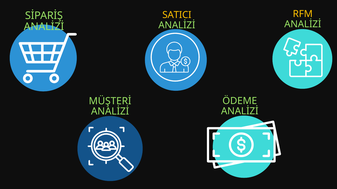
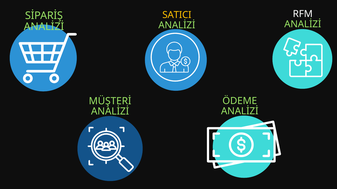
RFM colour: yellow -> white (303, 14)
